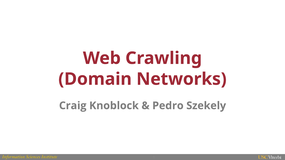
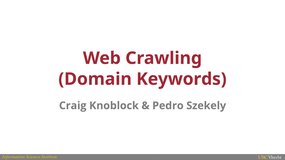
Networks: Networks -> Keywords (181, 79)
